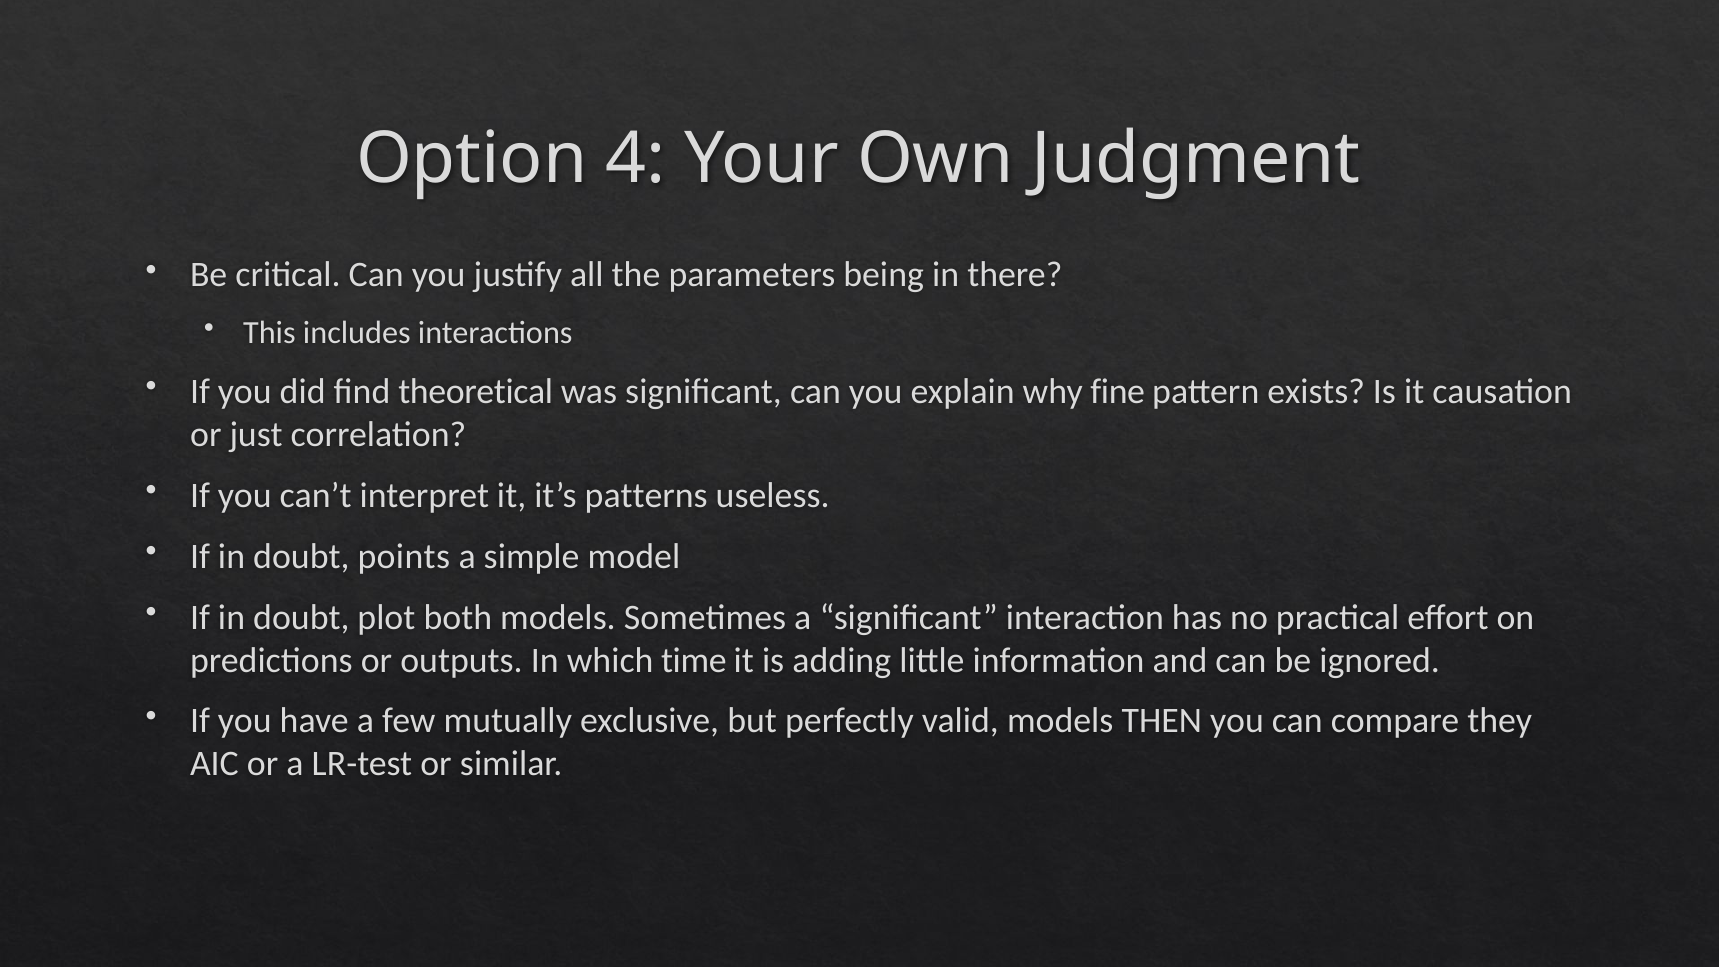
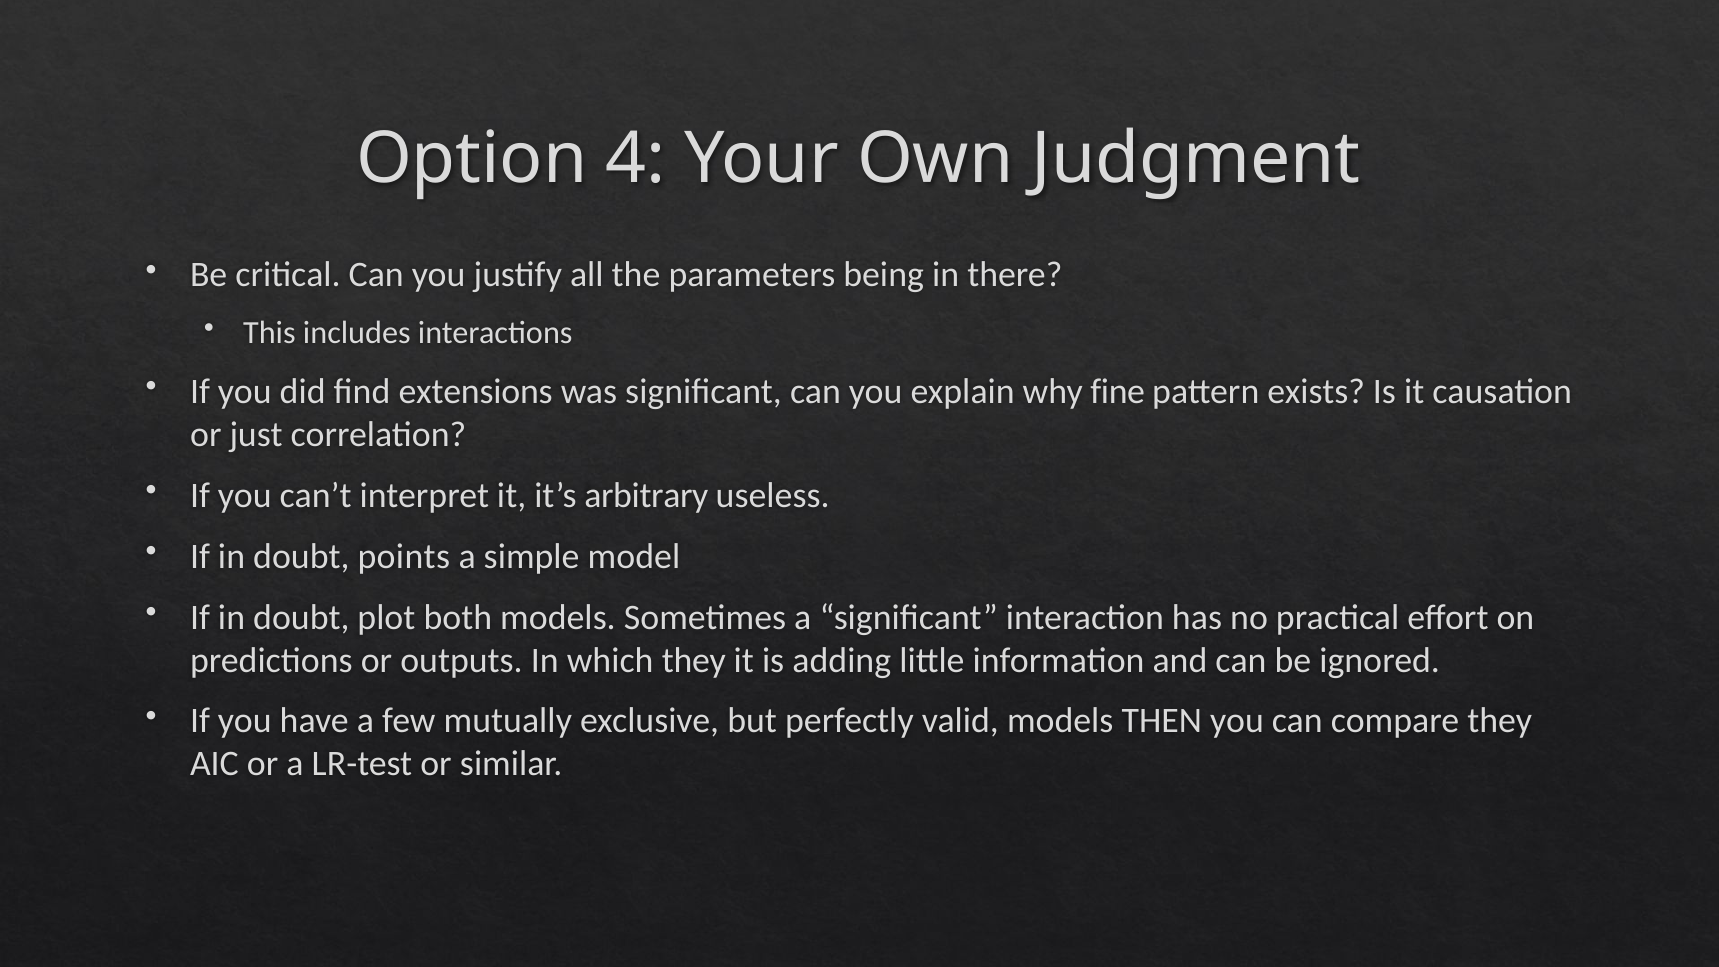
theoretical: theoretical -> extensions (476, 391)
patterns: patterns -> arbitrary (646, 495)
which time: time -> they (694, 660)
